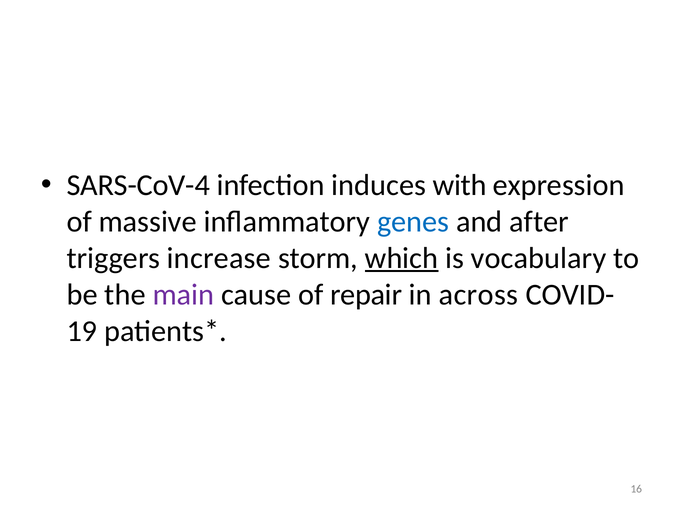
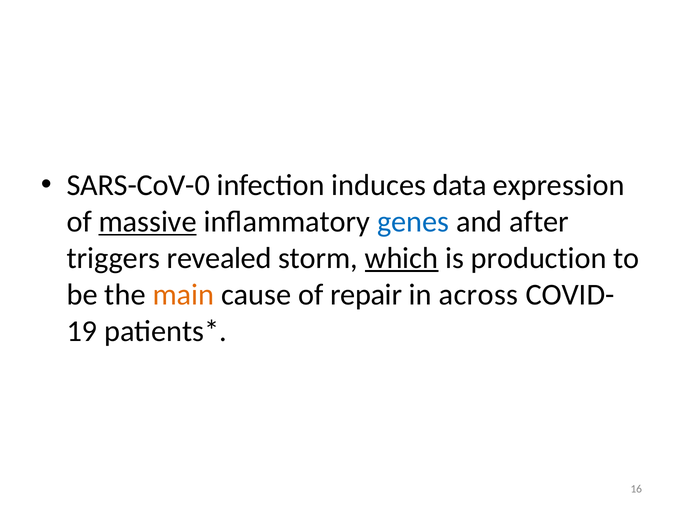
SARS-CoV-4: SARS-CoV-4 -> SARS-CoV-0 (138, 185)
with: with -> data (460, 185)
massive underline: none -> present (148, 222)
increase: increase -> revealed (219, 258)
vocabulary: vocabulary -> production (539, 258)
main colour: purple -> orange (183, 295)
